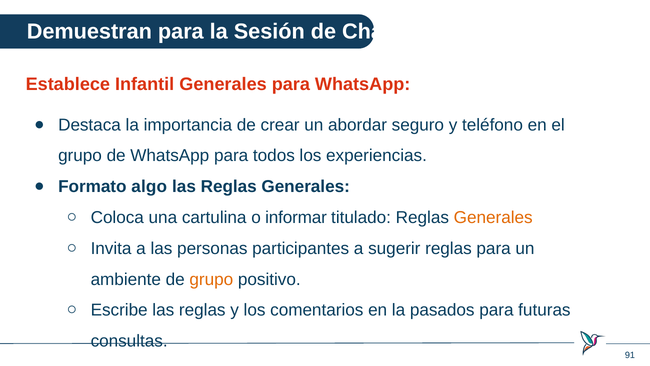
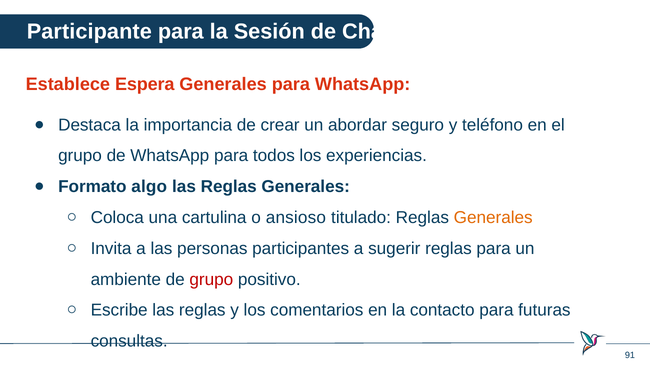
Demuestran: Demuestran -> Participante (89, 32)
Infantil: Infantil -> Espera (145, 84)
informar: informar -> ansioso (296, 217)
grupo colour: orange -> red (211, 279)
pasados: pasados -> contacto (442, 310)
